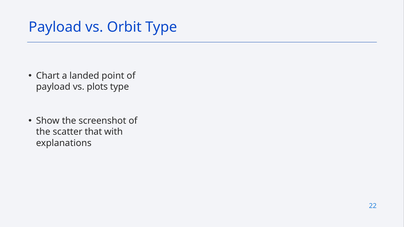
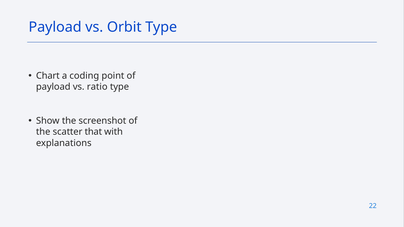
landed: landed -> coding (84, 76)
plots: plots -> ratio (97, 87)
